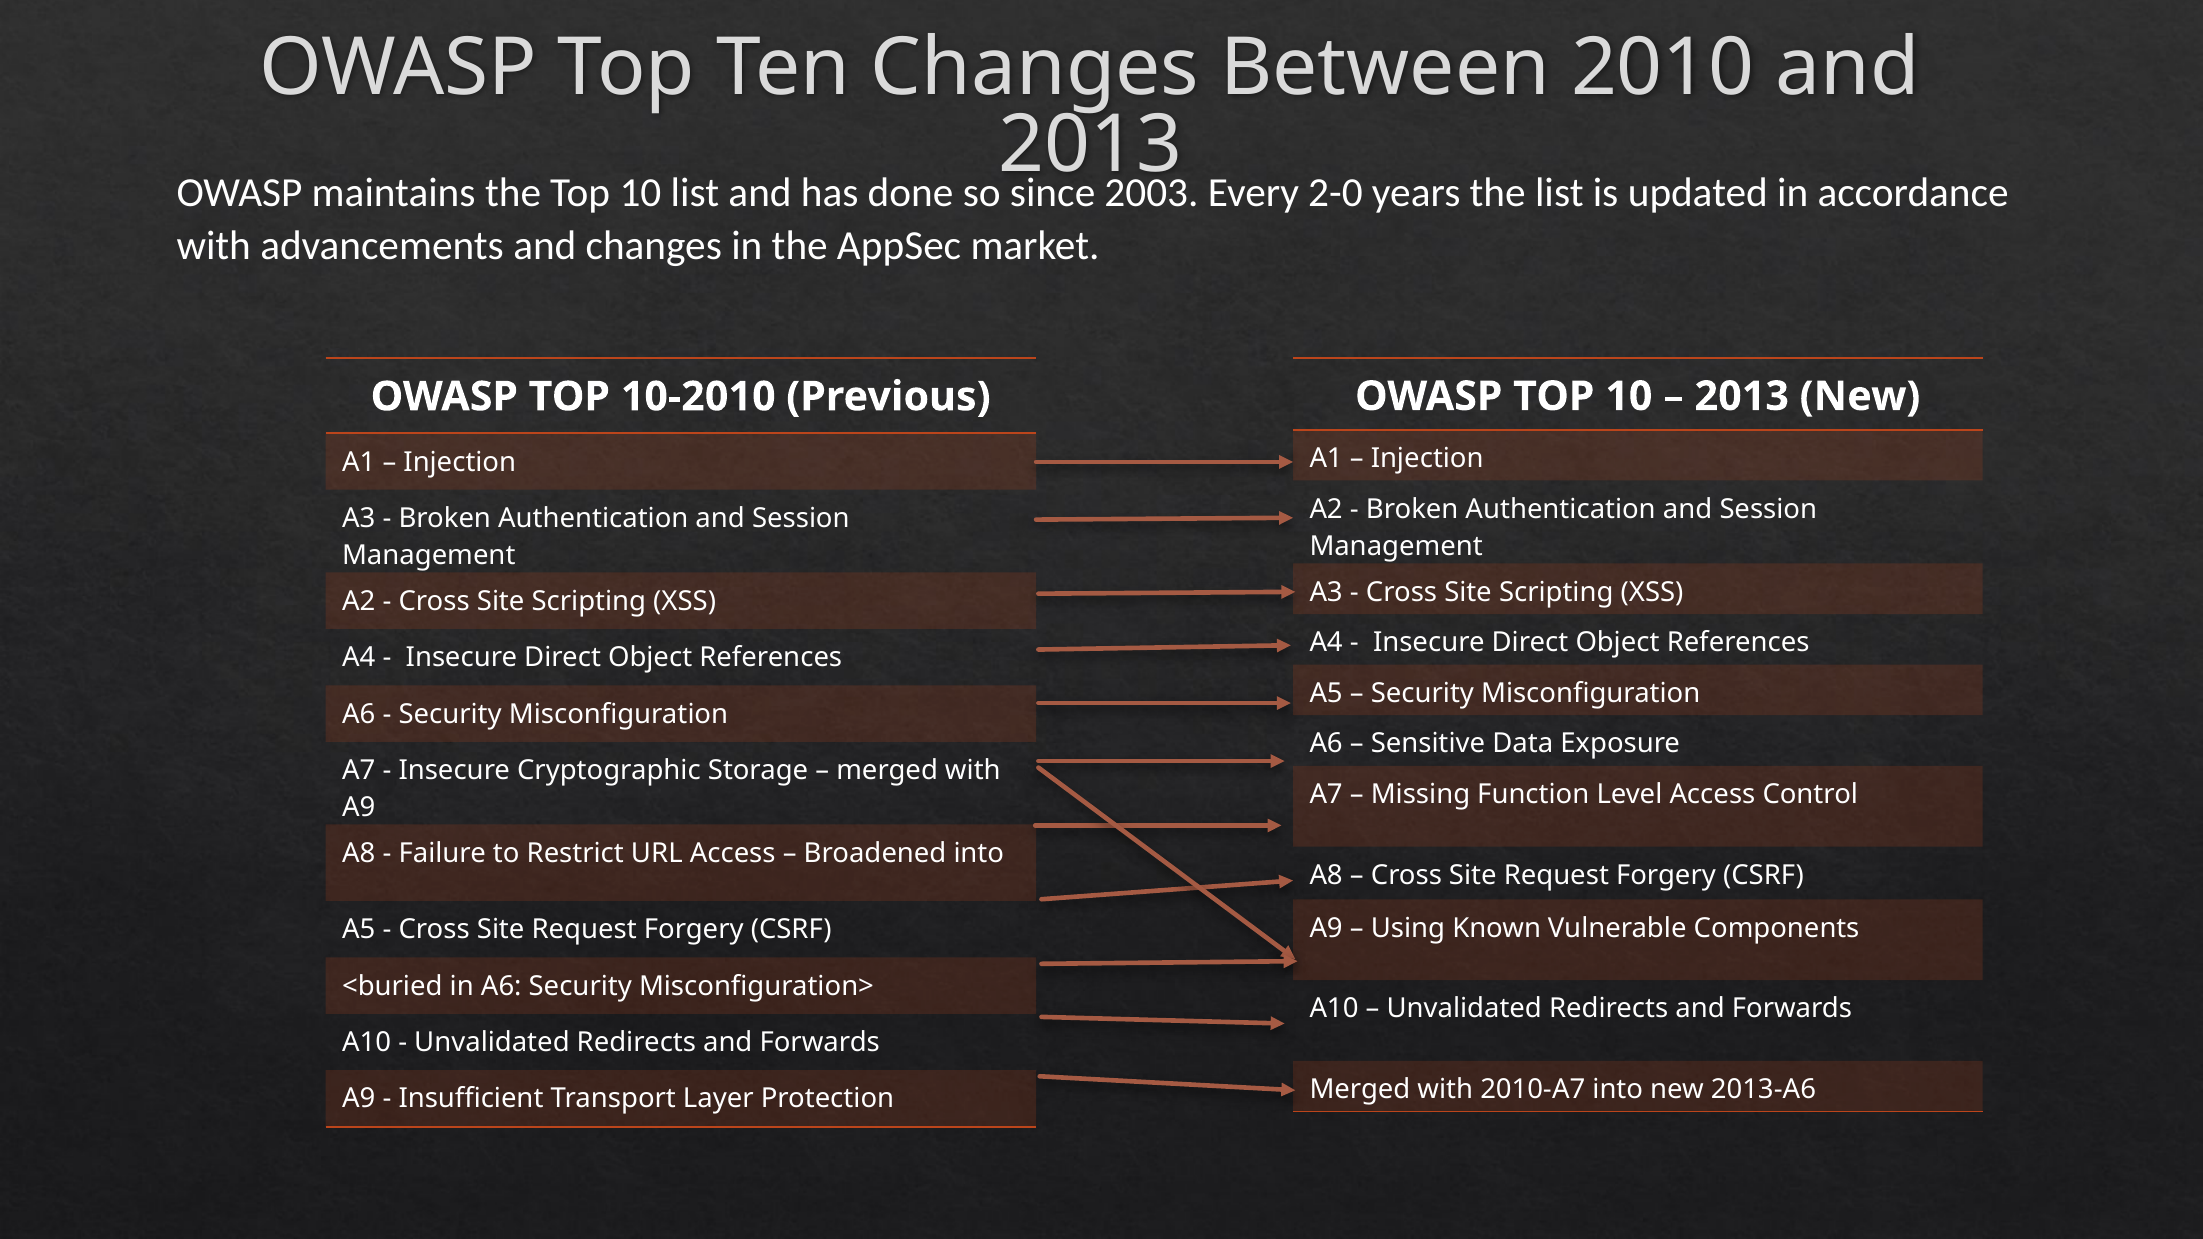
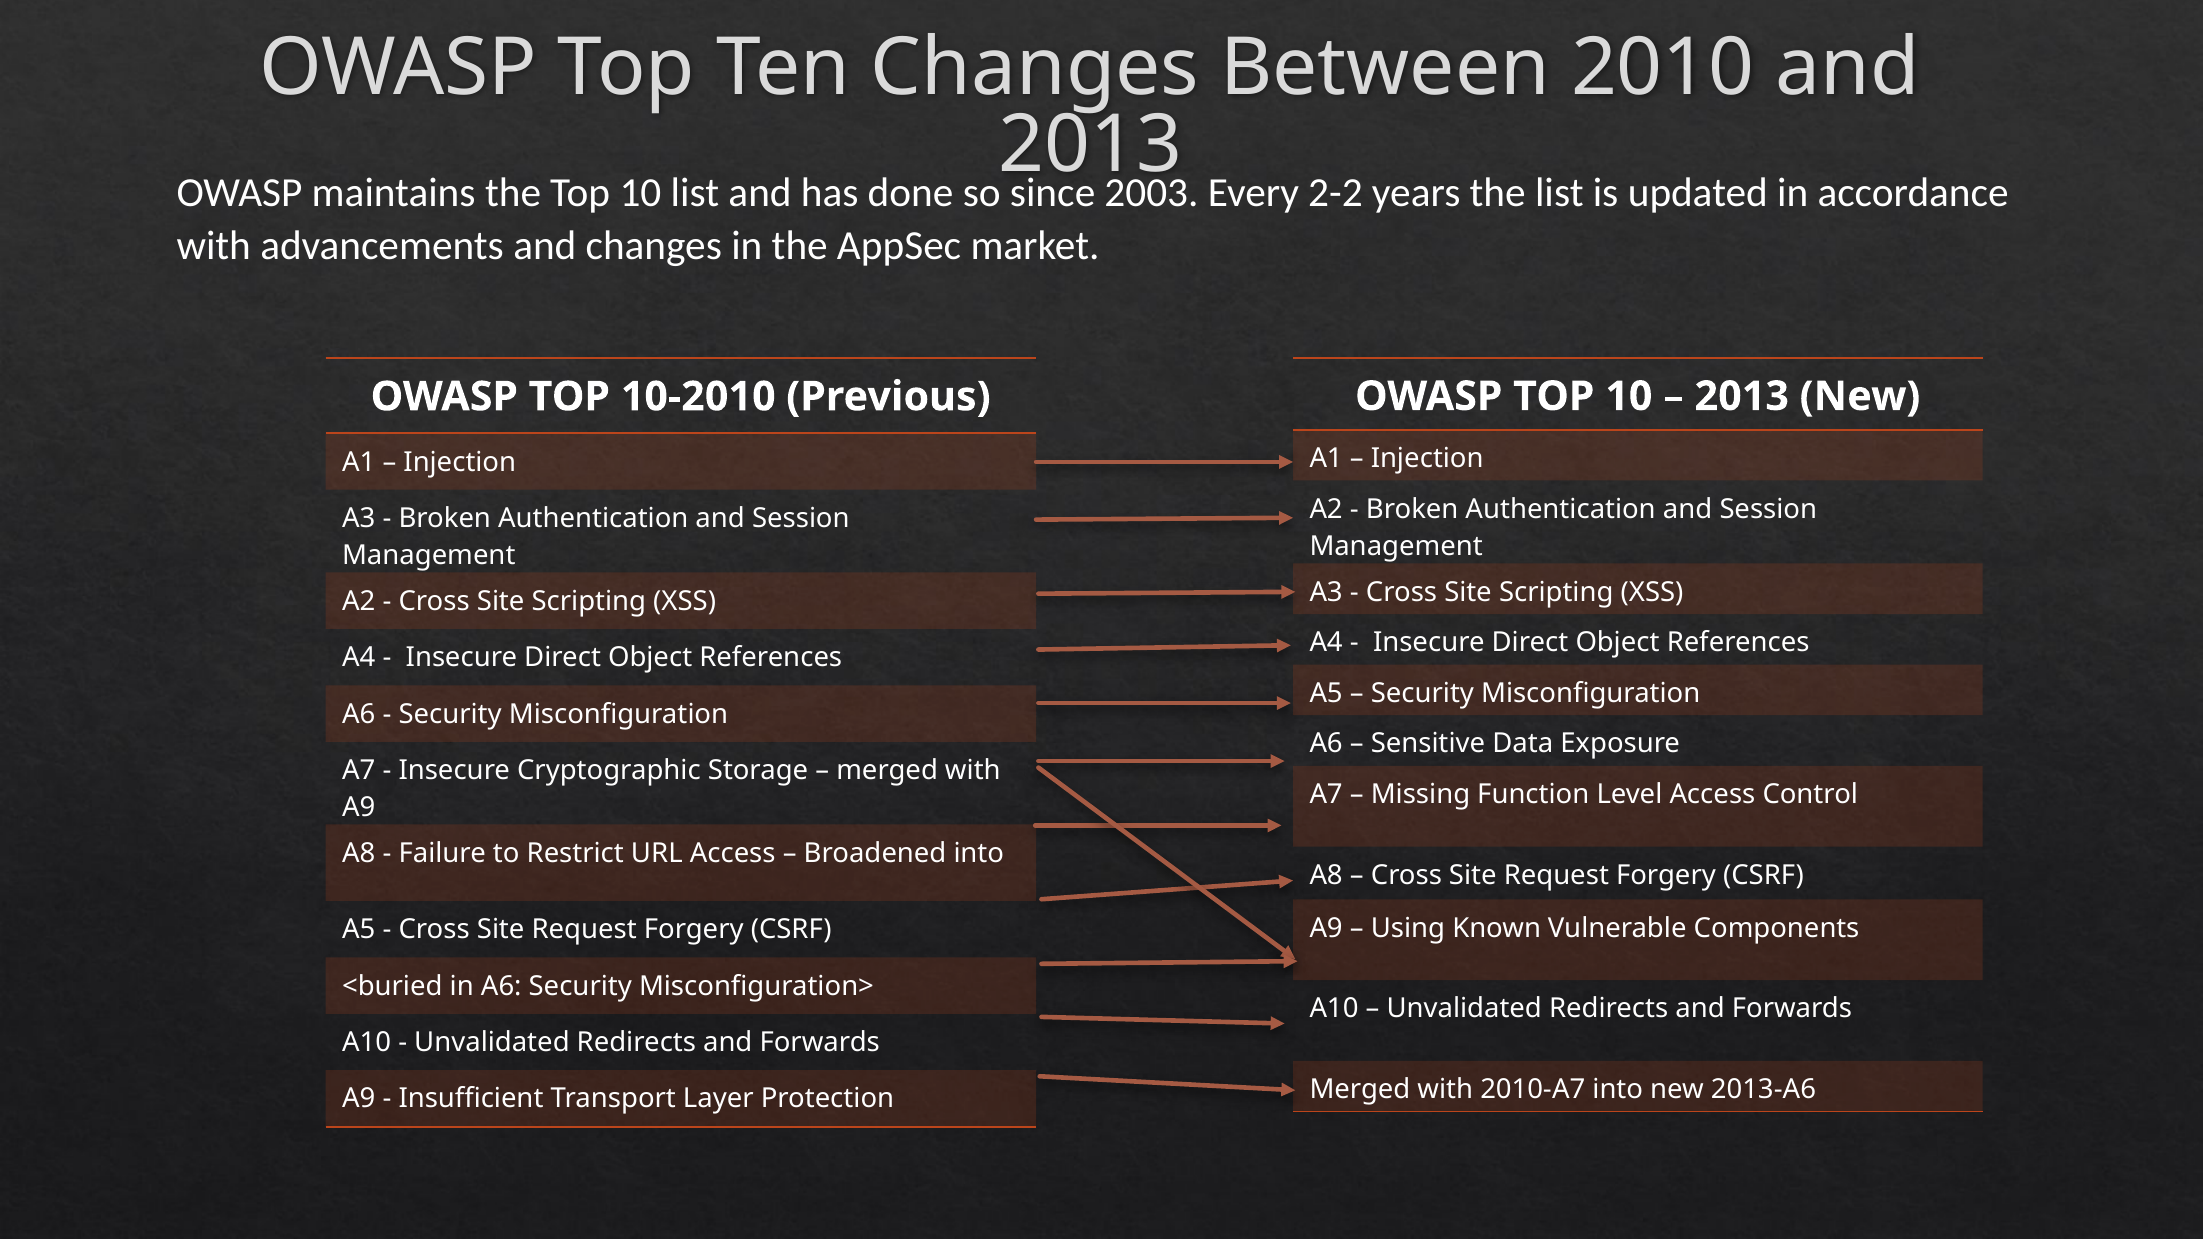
2-0: 2-0 -> 2-2 (1335, 193)
